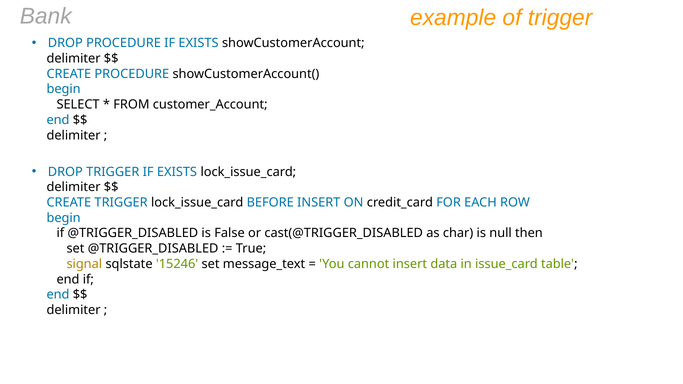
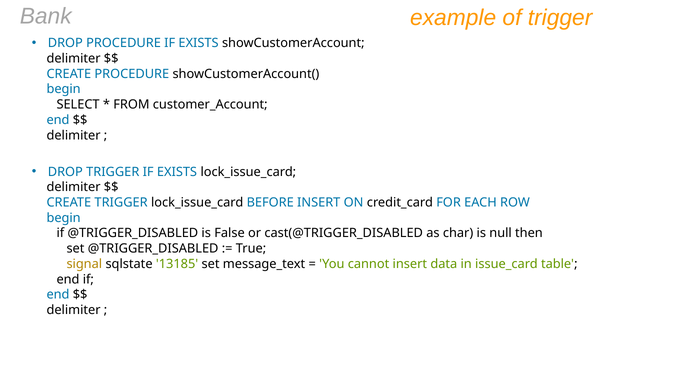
15246: 15246 -> 13185 (177, 264)
